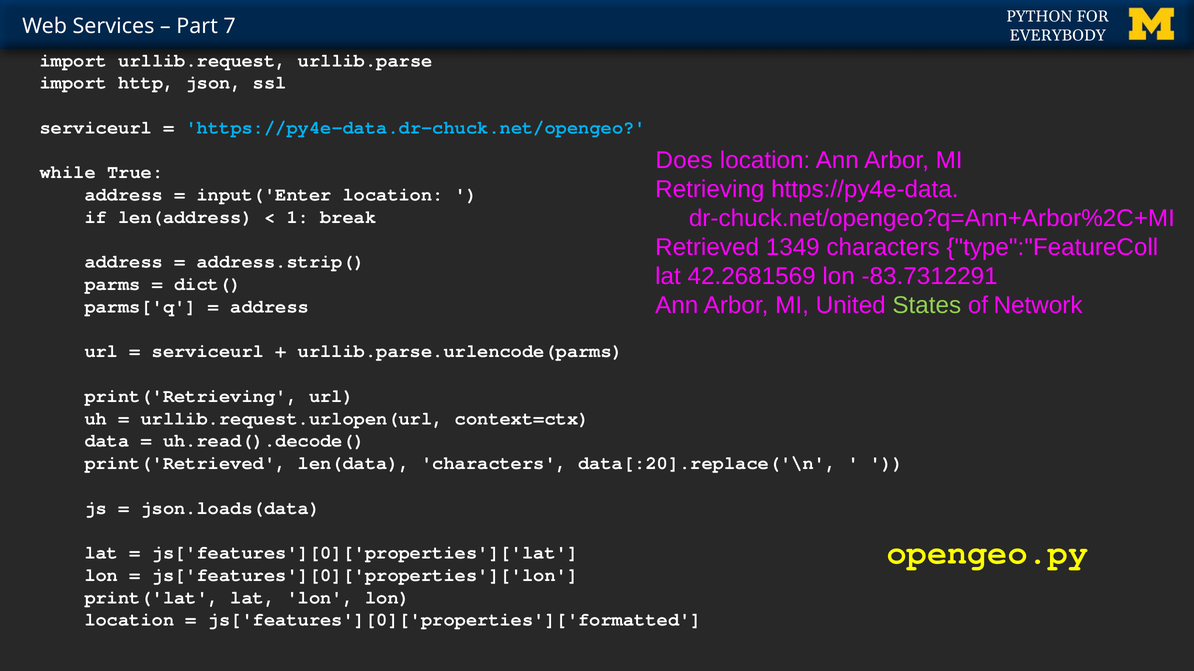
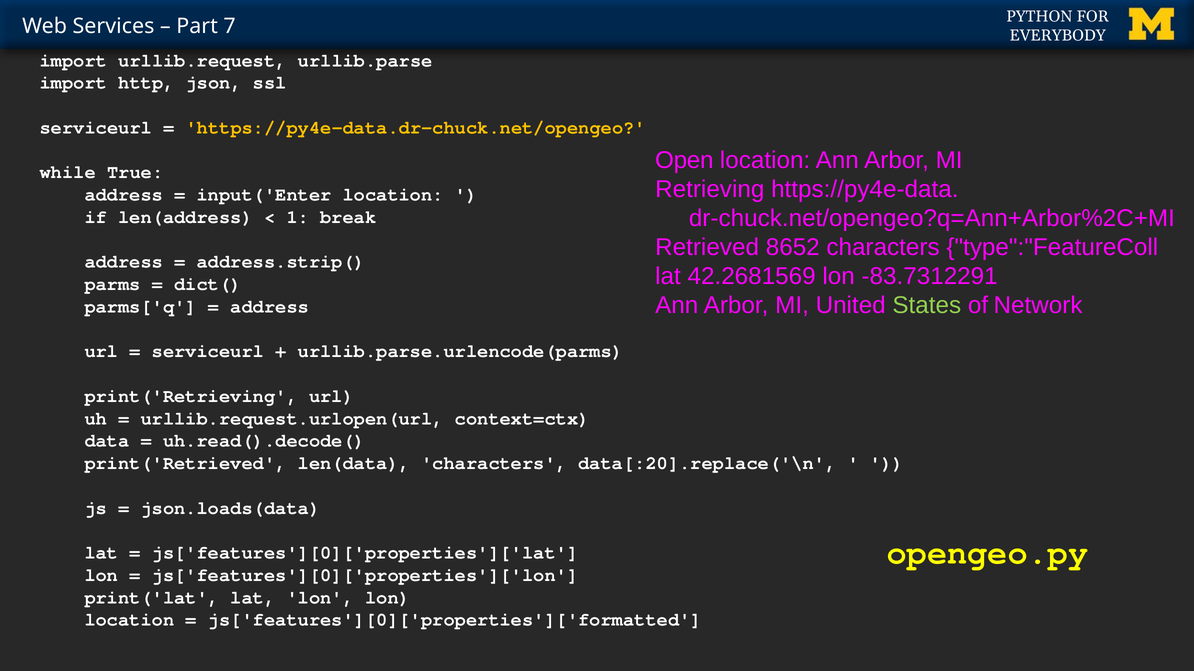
https://py4e-data.dr-chuck.net/opengeo colour: light blue -> yellow (416, 128)
Does: Does -> Open (684, 160)
1349: 1349 -> 8652 (793, 248)
